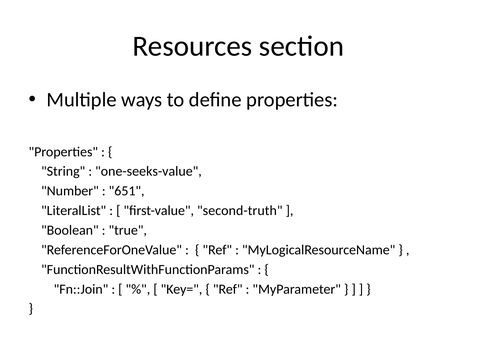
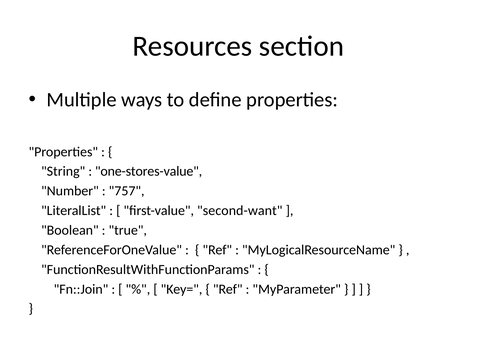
one-seeks-value: one-seeks-value -> one-stores-value (149, 171)
651: 651 -> 757 (127, 191)
second-truth: second-truth -> second-want (240, 210)
